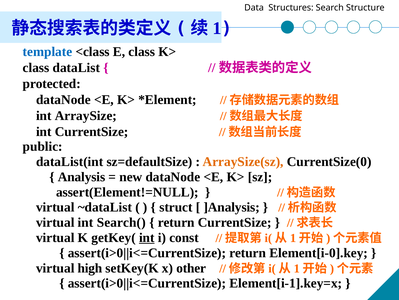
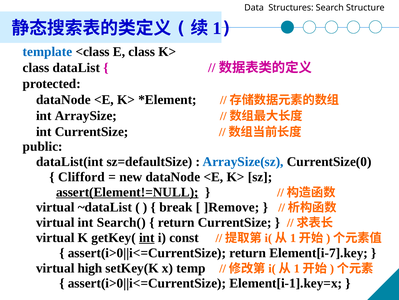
ArraySize(sz colour: orange -> blue (243, 161)
Analysis: Analysis -> Clifford (81, 176)
assert(Element!=NULL underline: none -> present (127, 192)
struct: struct -> break (176, 207)
]Analysis: ]Analysis -> ]Remove (232, 207)
Element[i-0].key: Element[i-0].key -> Element[i-7].key (319, 252)
other: other -> temp (191, 267)
